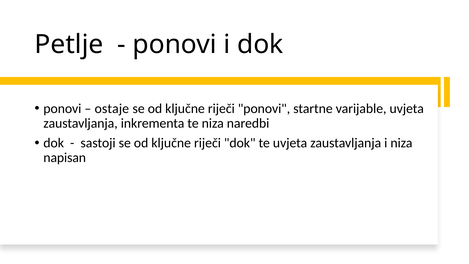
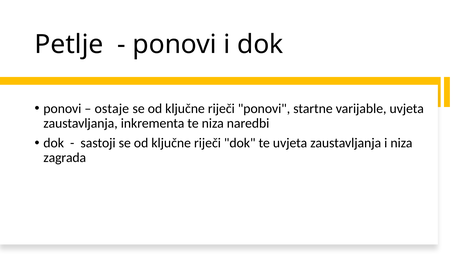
napisan: napisan -> zagrada (65, 158)
